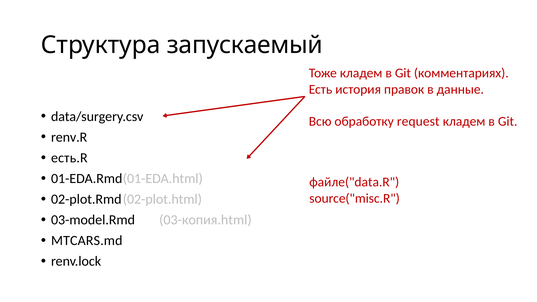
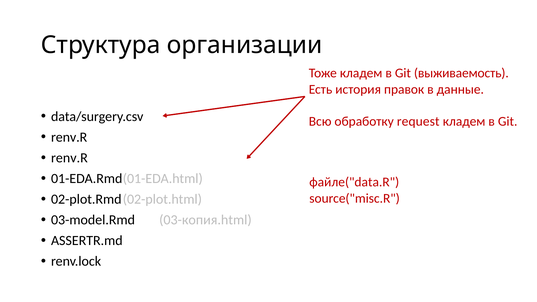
запускаемый: запускаемый -> организации (245, 45)
комментариях: комментариях -> выживаемость (461, 73)
есть.R: есть.R -> renv.R (69, 158)
MTCARS.md: MTCARS.md -> ASSERTR.md (87, 241)
